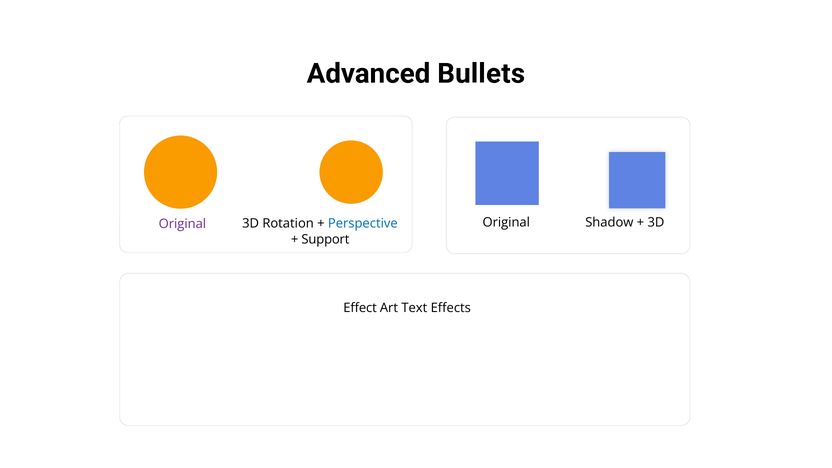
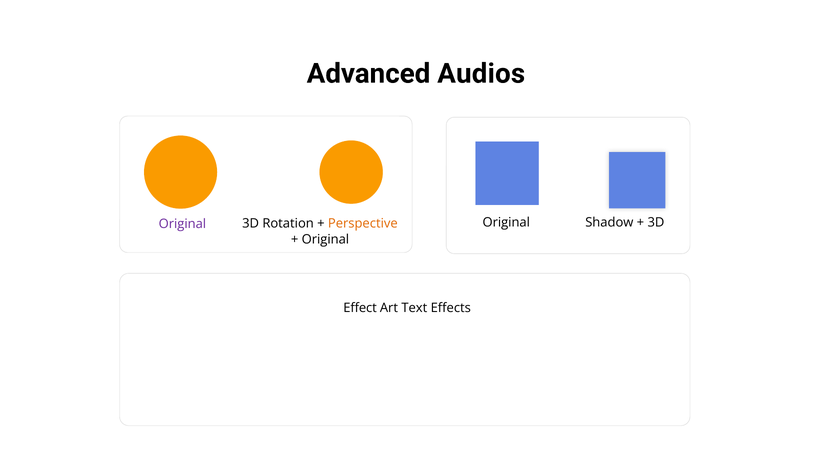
Bullets: Bullets -> Audios (481, 74)
Perspective colour: blue -> orange (363, 224)
Support: Support -> Original (325, 239)
